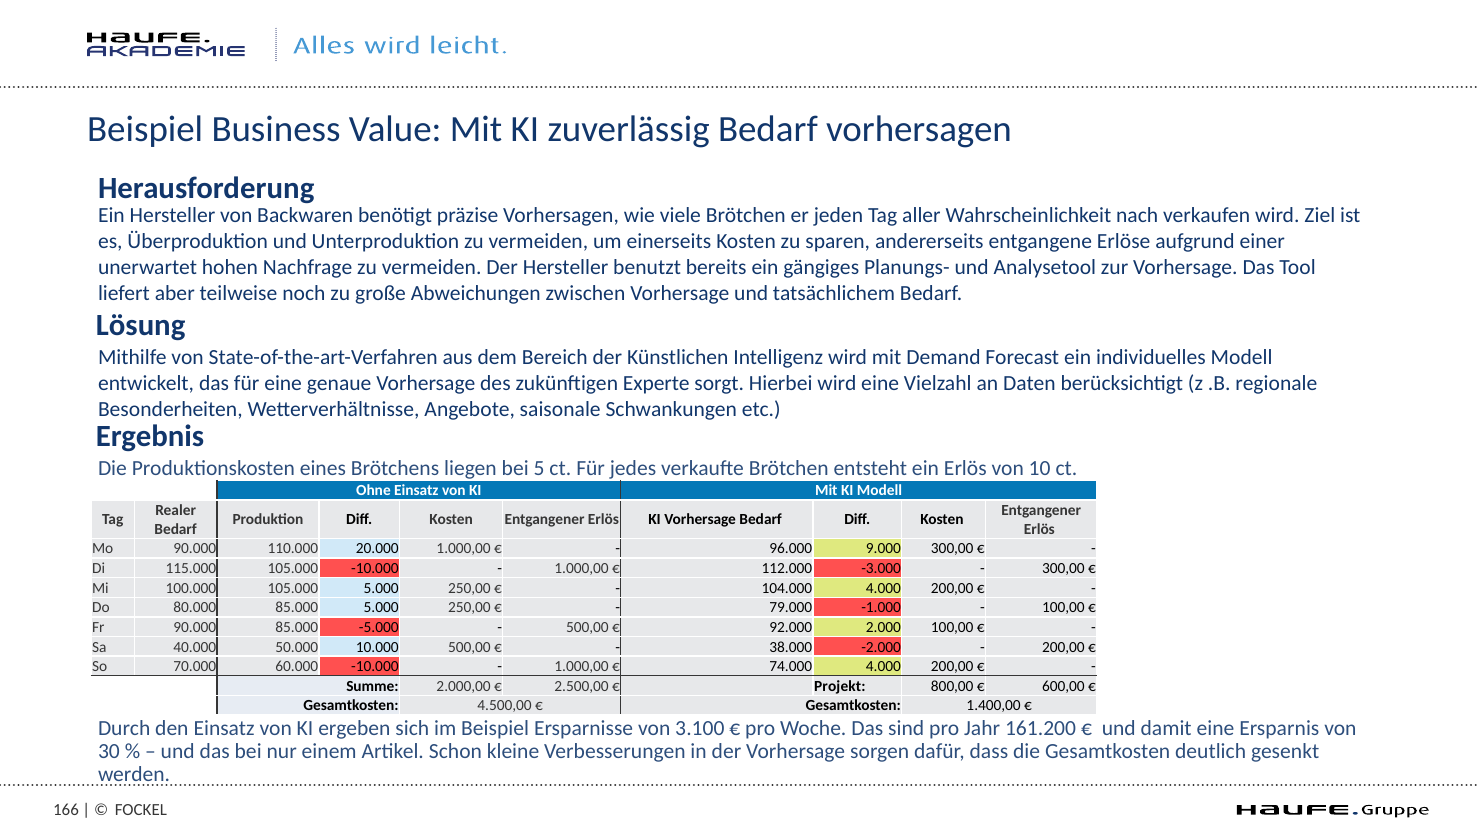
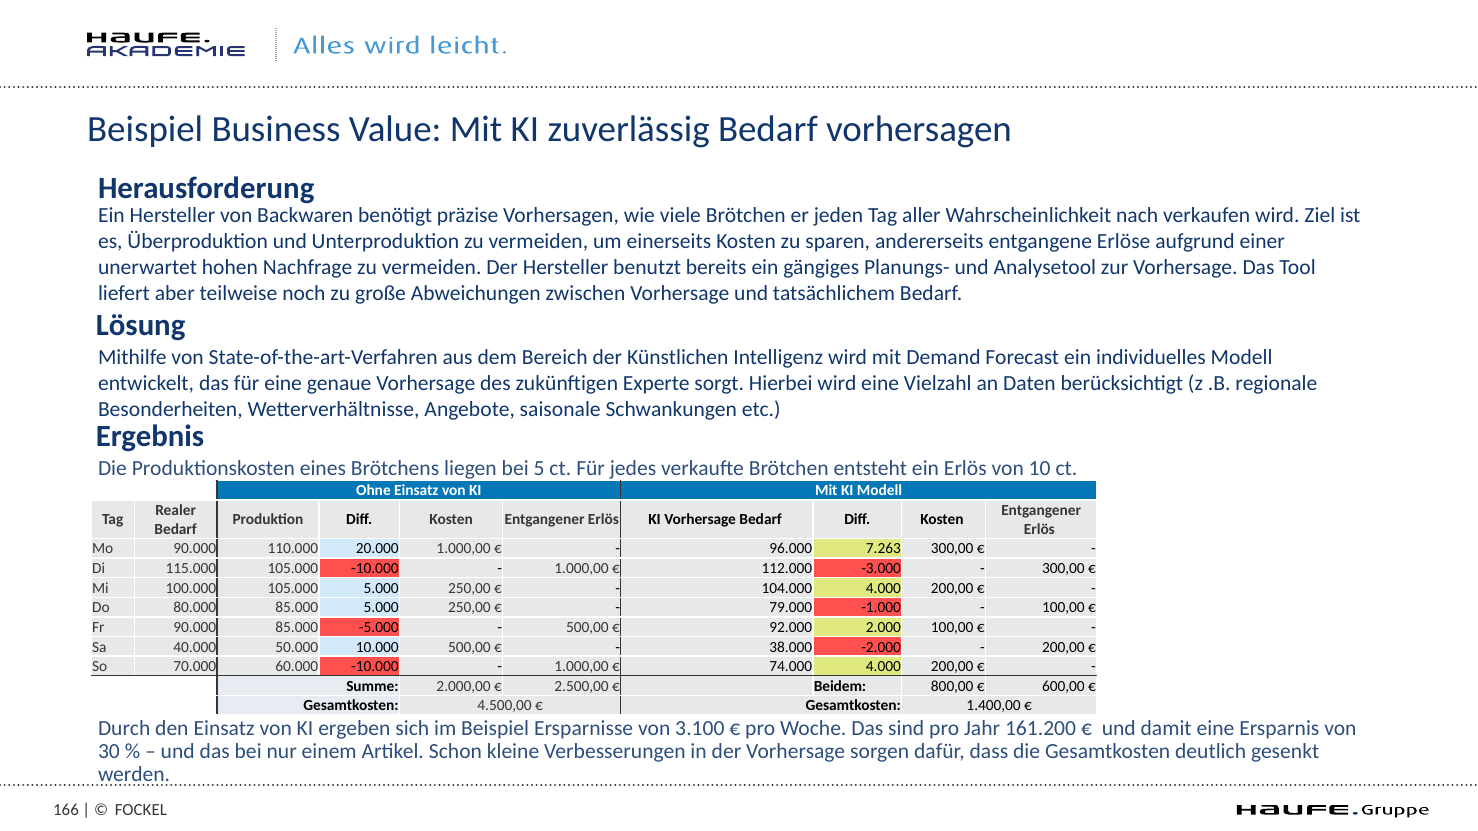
9.000: 9.000 -> 7.263 (883, 549)
Projekt: Projekt -> Beidem (840, 686)
